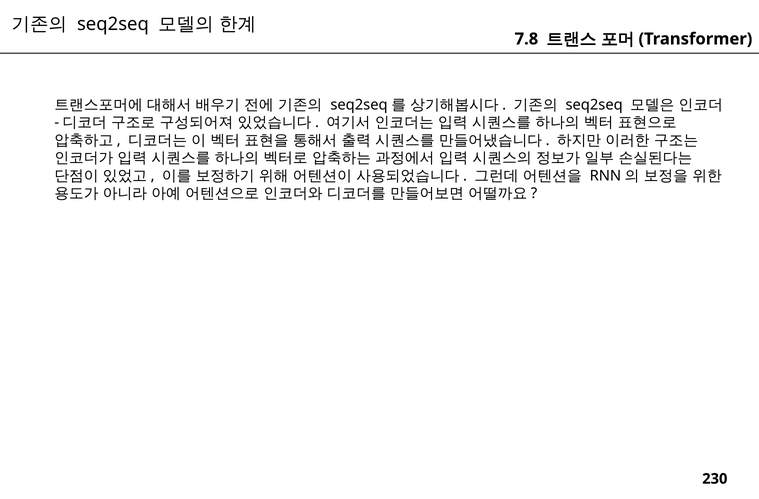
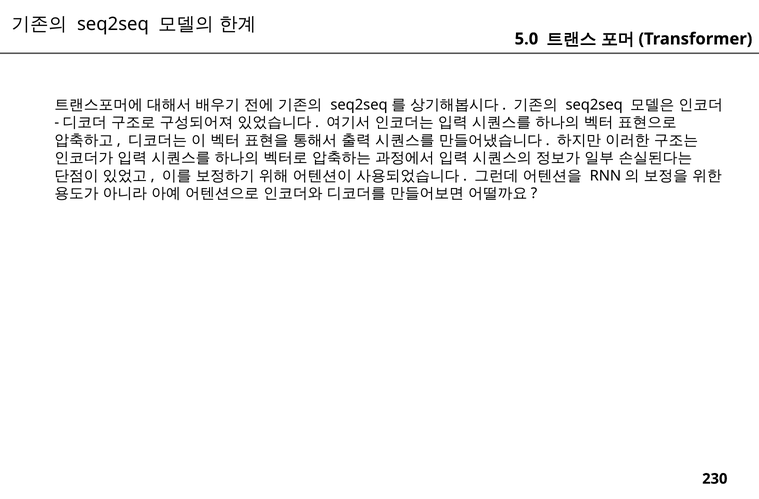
7.8: 7.8 -> 5.0 (526, 39)
